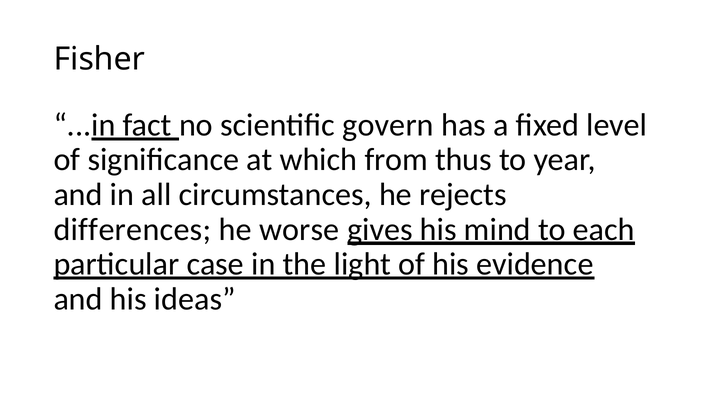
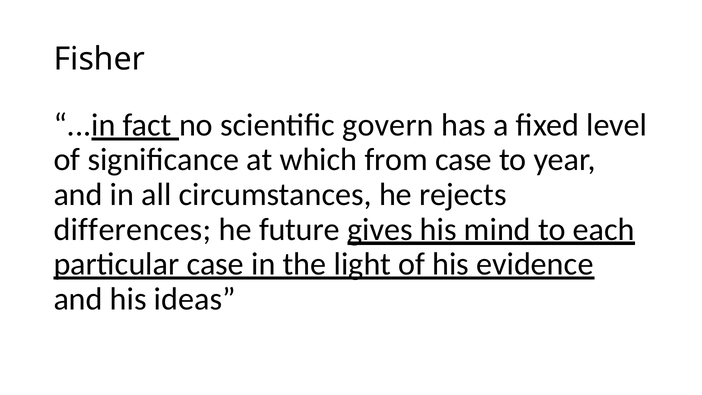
from thus: thus -> case (464, 160)
worse: worse -> future (299, 229)
